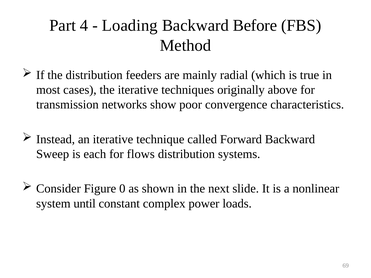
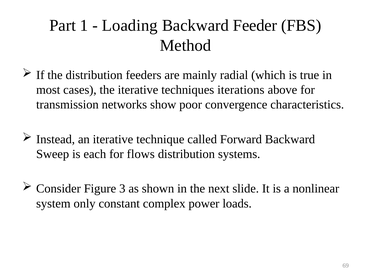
4: 4 -> 1 (84, 26)
Before: Before -> Feeder (255, 26)
originally: originally -> iterations (241, 90)
0: 0 -> 3 (122, 189)
until: until -> only (85, 204)
